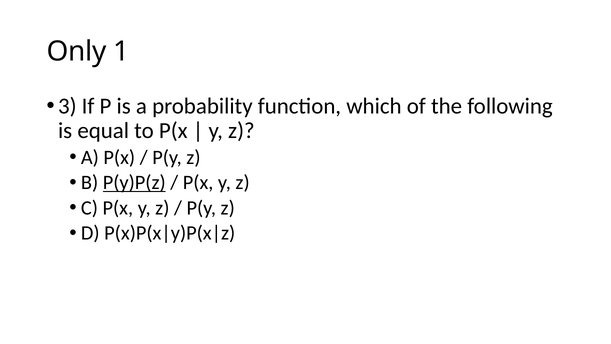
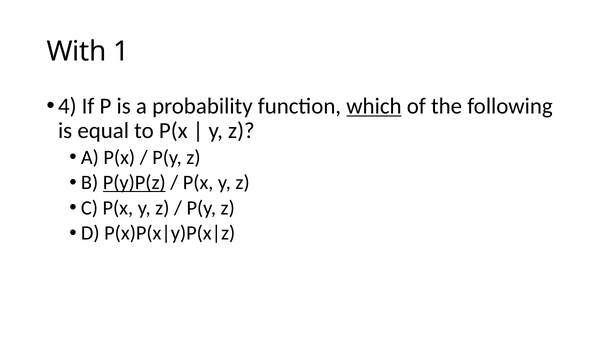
Only: Only -> With (76, 51)
3: 3 -> 4 (67, 106)
which underline: none -> present (374, 106)
